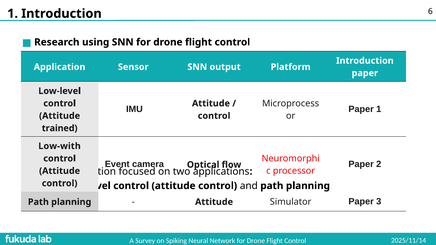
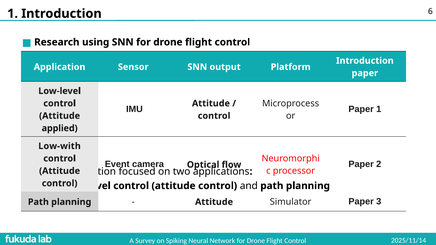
trained: trained -> applied (60, 128)
